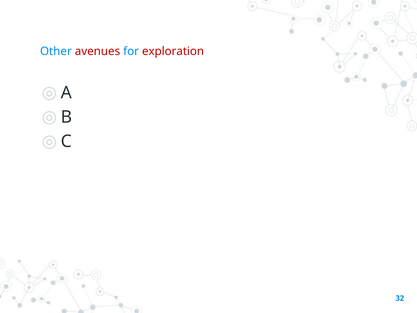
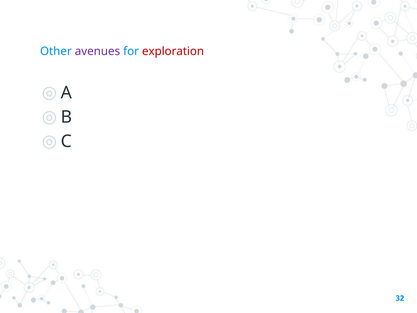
avenues colour: red -> purple (97, 51)
